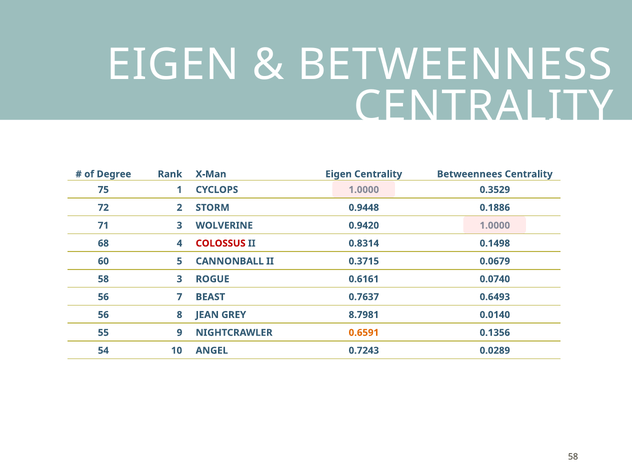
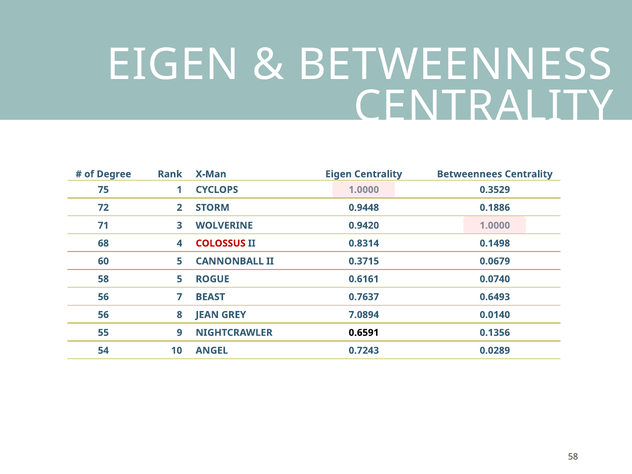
58 3: 3 -> 5 (179, 279)
8.7981: 8.7981 -> 7.0894 (364, 315)
0.6591 colour: orange -> black (364, 333)
